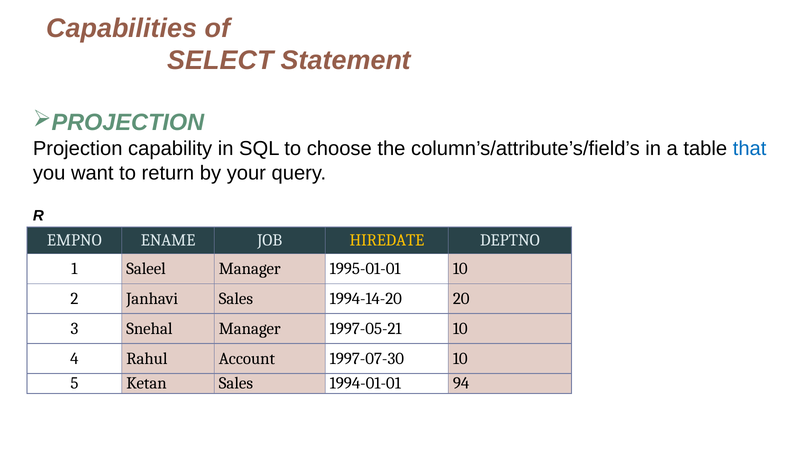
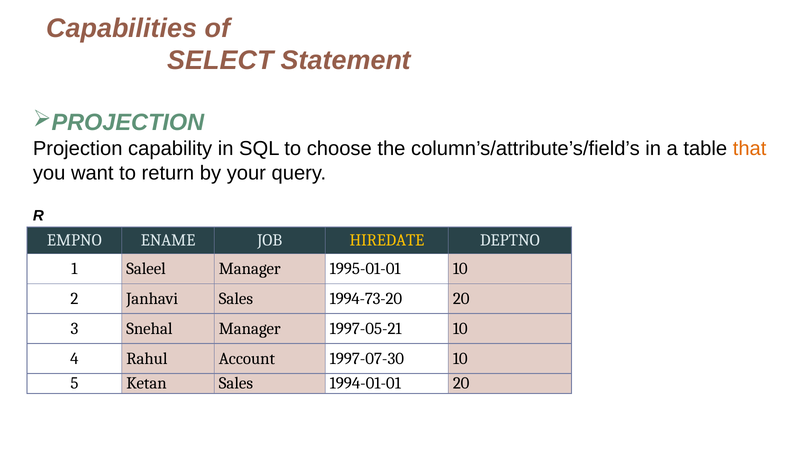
that colour: blue -> orange (750, 149)
1994-14-20: 1994-14-20 -> 1994-73-20 (366, 298)
1994-01-01 94: 94 -> 20 (461, 383)
